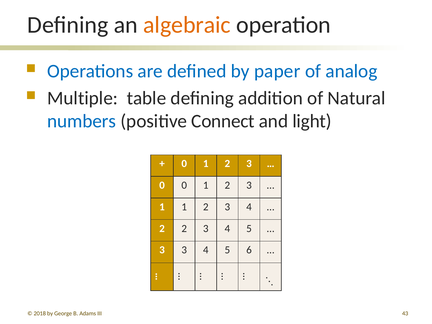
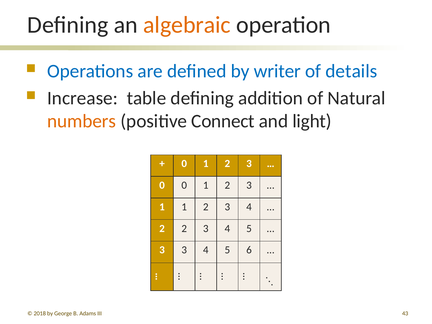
paper: paper -> writer (277, 71)
analog: analog -> details (351, 71)
Multiple: Multiple -> Increase (83, 98)
numbers colour: blue -> orange (82, 121)
